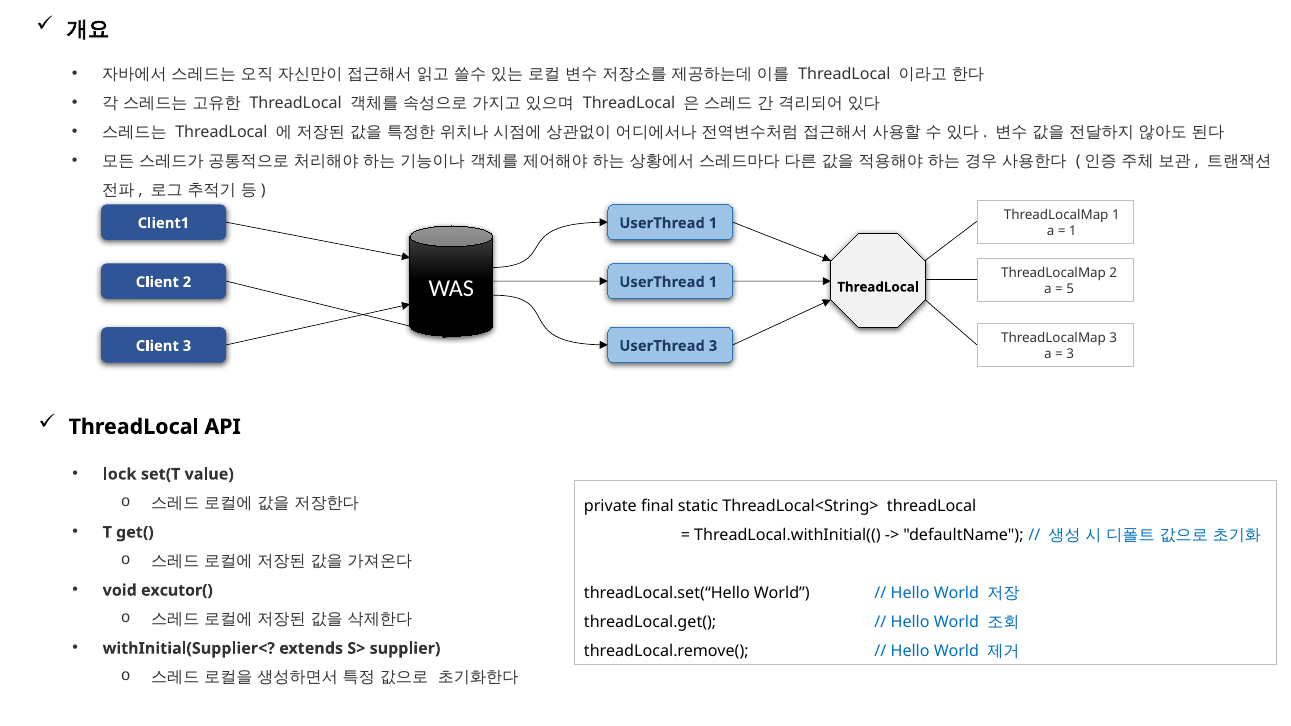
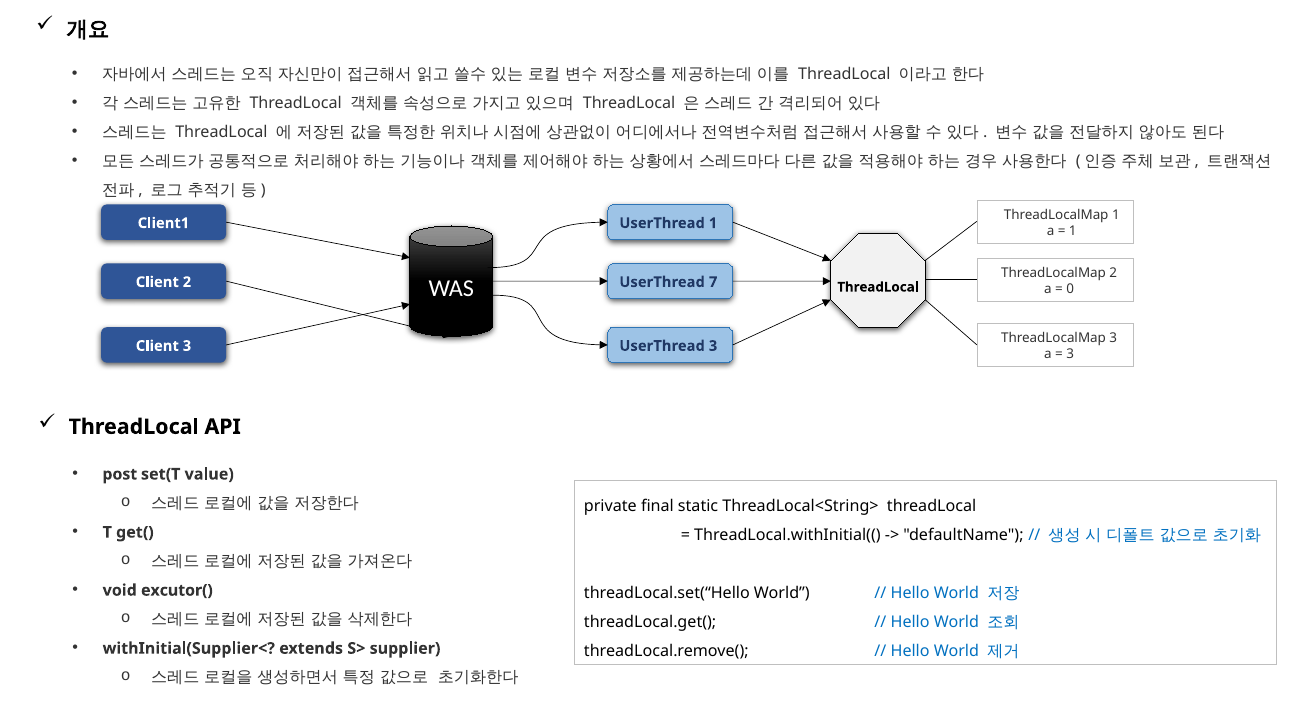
1: 1 -> 7 (713, 282)
5: 5 -> 0 (1070, 289)
lock: lock -> post (120, 474)
